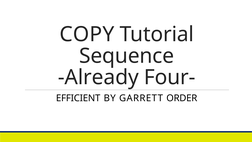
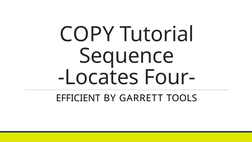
Already: Already -> Locates (98, 77)
ORDER: ORDER -> TOOLS (182, 98)
